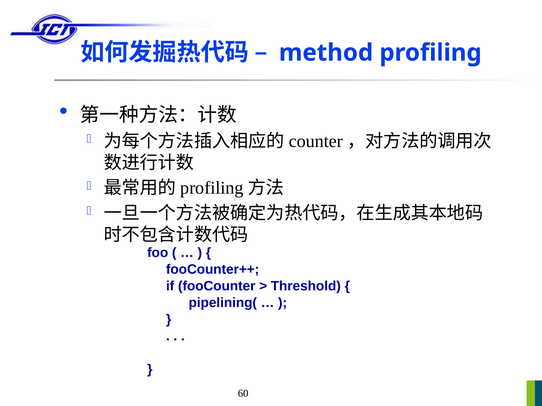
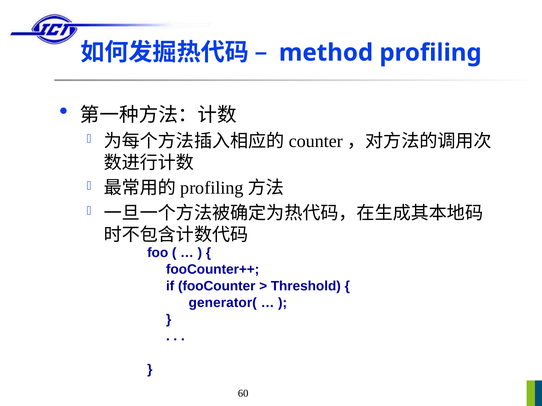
pipelining(: pipelining( -> generator( (223, 303)
